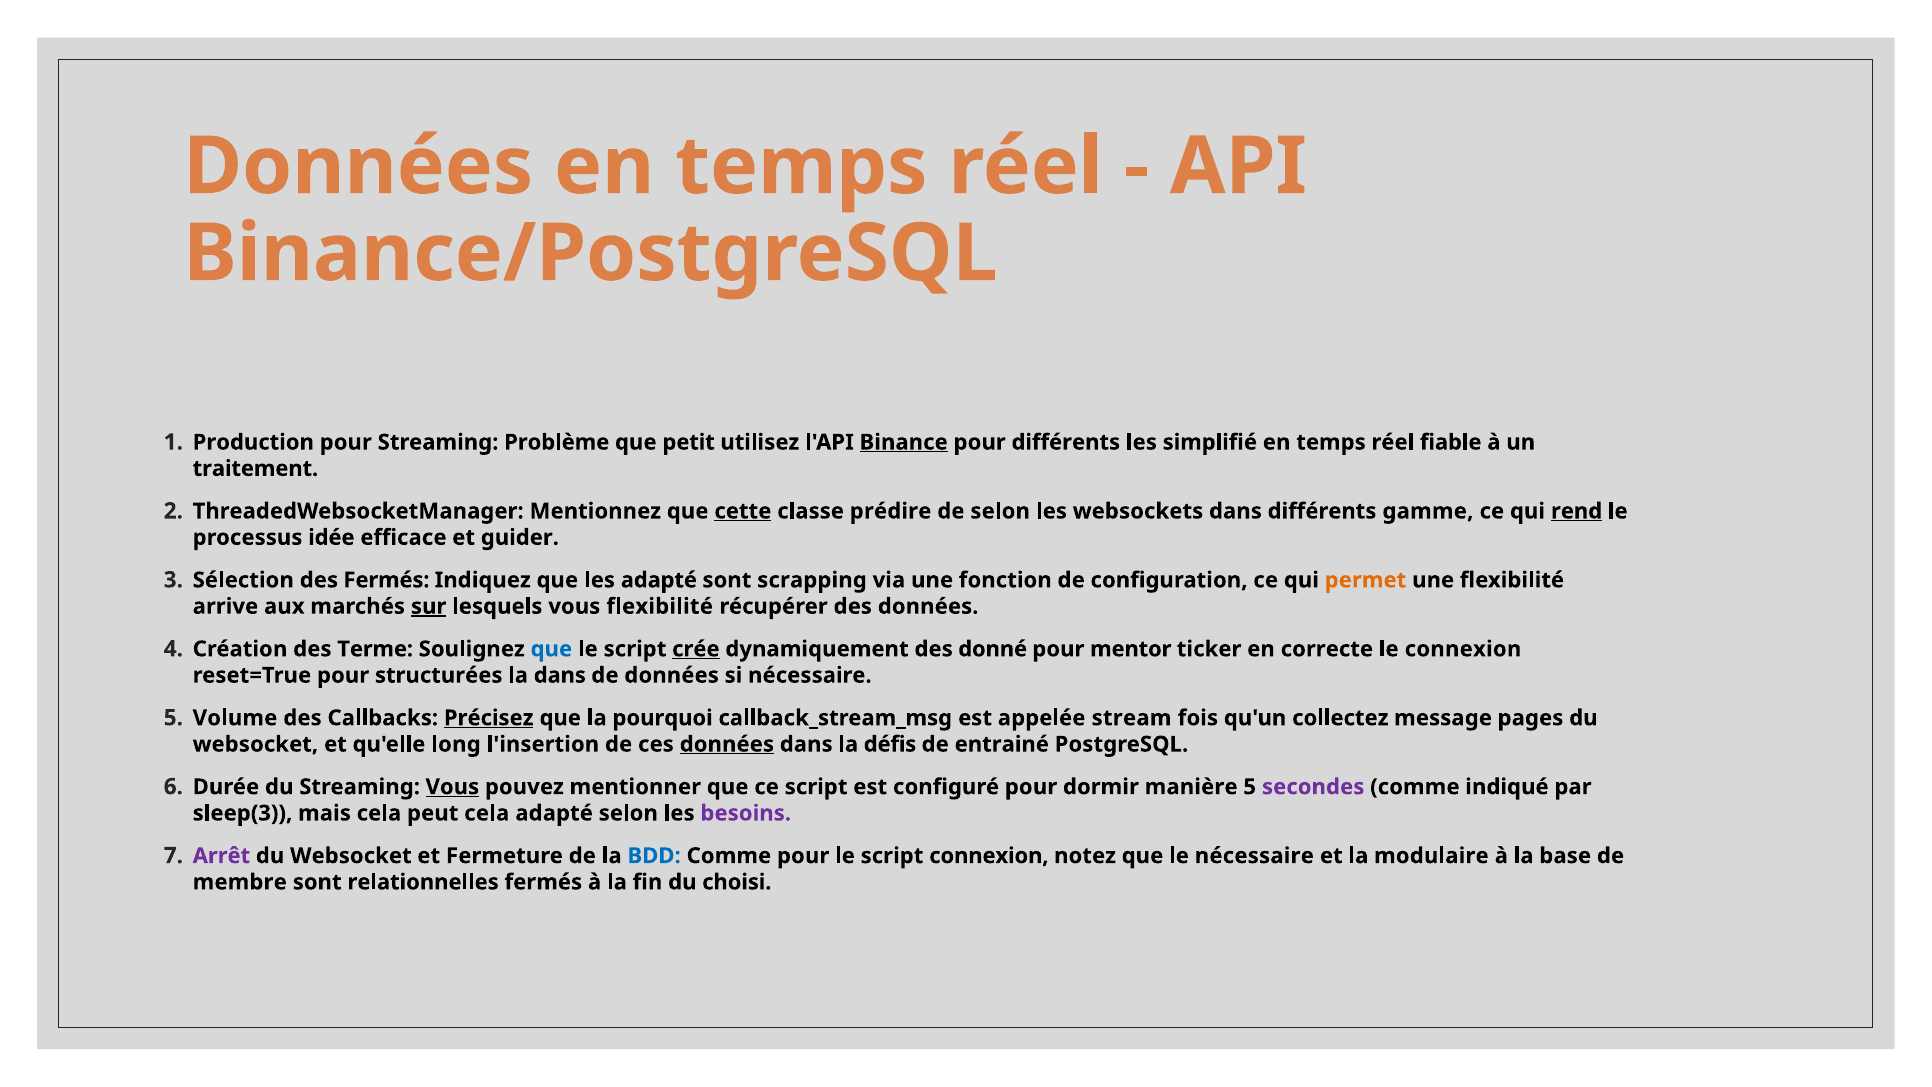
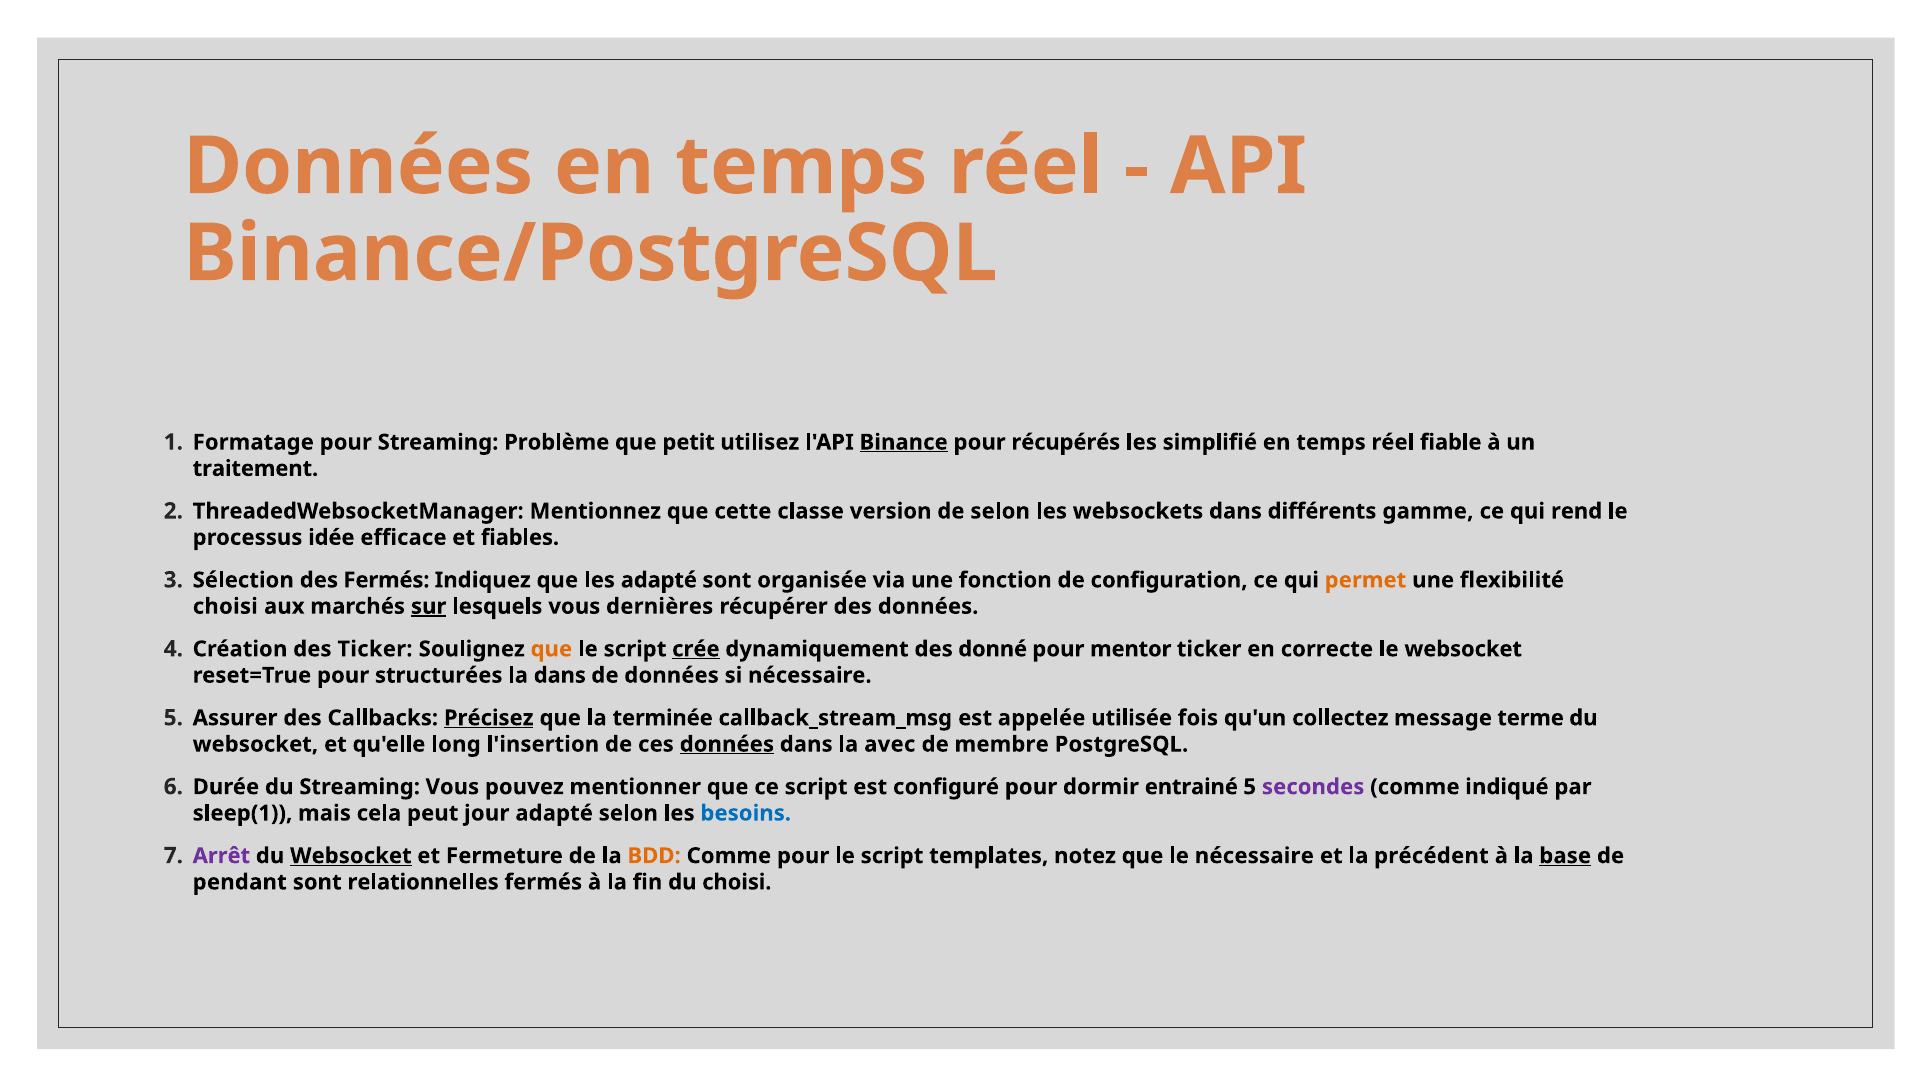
Production: Production -> Formatage (253, 442)
pour différents: différents -> récupérés (1066, 442)
cette underline: present -> none (743, 511)
prédire: prédire -> version (891, 511)
rend underline: present -> none (1577, 511)
guider: guider -> fiables (520, 537)
scrapping: scrapping -> organisée (812, 580)
arrive: arrive -> choisi (225, 606)
vous flexibilité: flexibilité -> dernières (660, 606)
des Terme: Terme -> Ticker (375, 649)
que colour: blue -> orange (551, 649)
le connexion: connexion -> websocket (1463, 649)
Volume: Volume -> Assurer (235, 718)
pourquoi: pourquoi -> terminée (663, 718)
stream: stream -> utilisée (1132, 718)
pages: pages -> terme (1531, 718)
défis: défis -> avec (890, 744)
entrainé: entrainé -> membre (1002, 744)
Vous underline: present -> none (452, 787)
manière: manière -> entrainé (1191, 787)
sleep(3: sleep(3 -> sleep(1 (242, 813)
peut cela: cela -> jour (487, 813)
besoins colour: purple -> blue (746, 813)
Websocket underline: none -> present (351, 856)
BDD colour: blue -> orange (654, 856)
script connexion: connexion -> templates (989, 856)
modulaire: modulaire -> précédent (1431, 856)
base underline: none -> present (1565, 856)
membre: membre -> pendant (240, 882)
